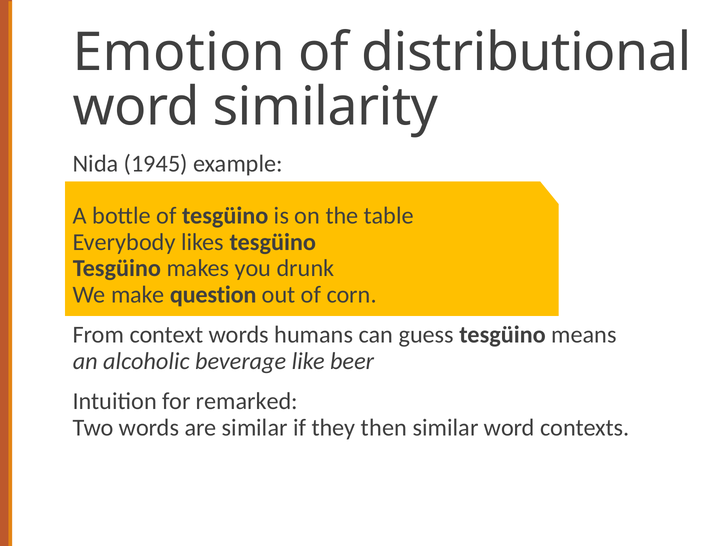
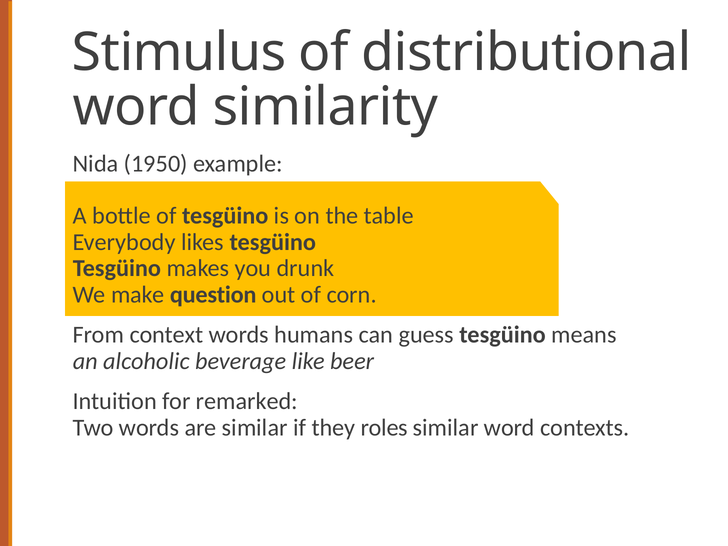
Emotion: Emotion -> Stimulus (179, 52)
1945: 1945 -> 1950 (156, 164)
then: then -> roles (384, 428)
